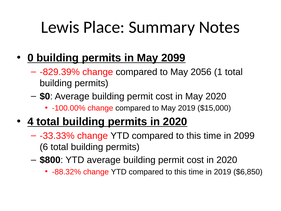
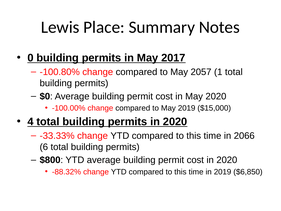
May 2099: 2099 -> 2017 (173, 58)
-829.39%: -829.39% -> -100.80% (60, 72)
2056: 2056 -> 2057 (201, 72)
in 2099: 2099 -> 2066 (244, 136)
